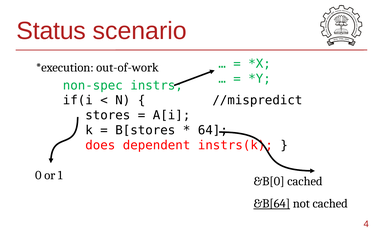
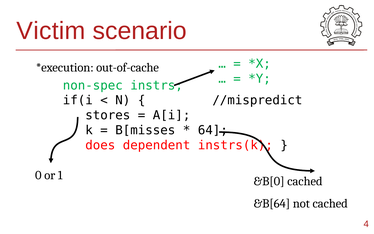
Status: Status -> Victim (51, 31)
out-of-work: out-of-work -> out-of-cache (128, 67)
B[stores: B[stores -> B[misses (145, 130)
&B[64 underline: present -> none (272, 203)
